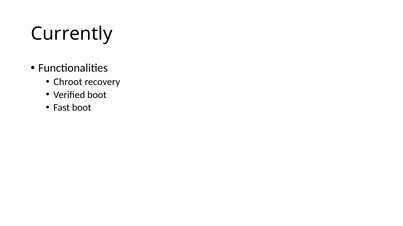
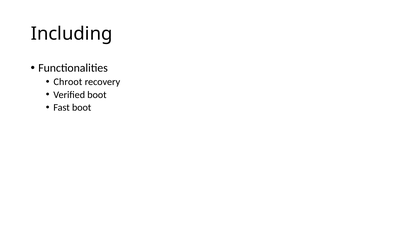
Currently: Currently -> Including (72, 34)
